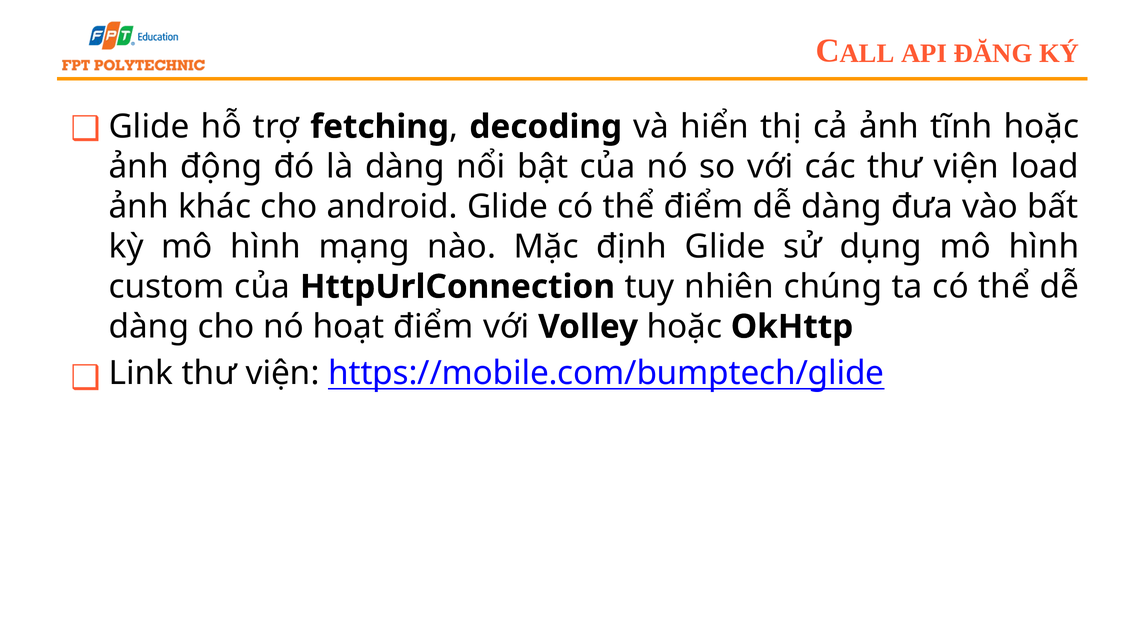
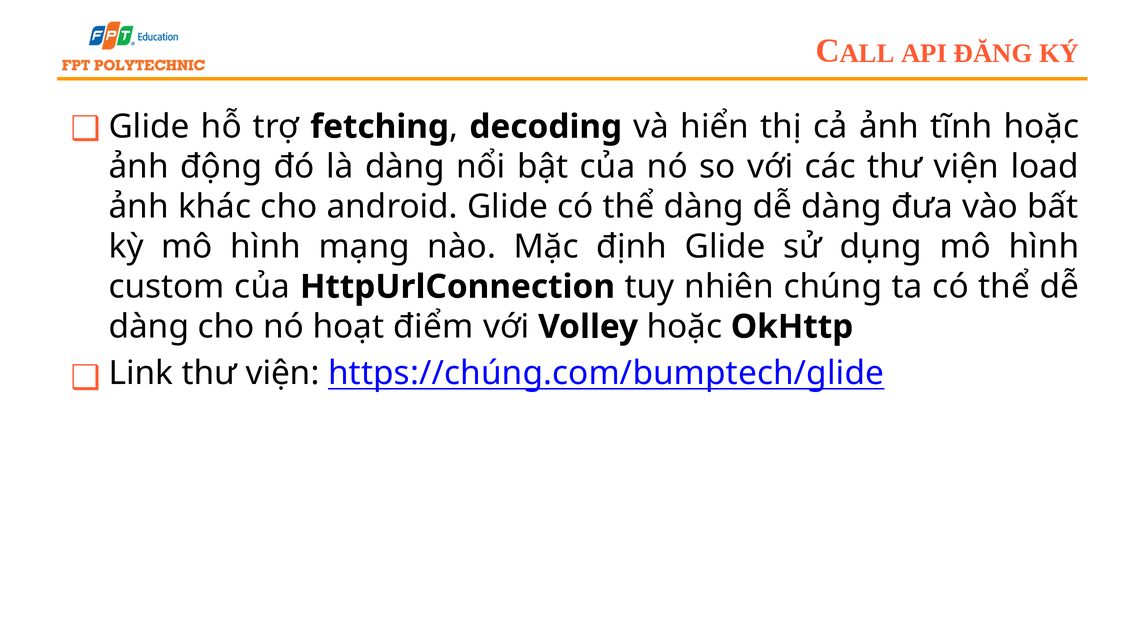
thể điểm: điểm -> dàng (704, 207)
https://mobile.com/bumptech/glide: https://mobile.com/bumptech/glide -> https://chúng.com/bumptech/glide (606, 373)
